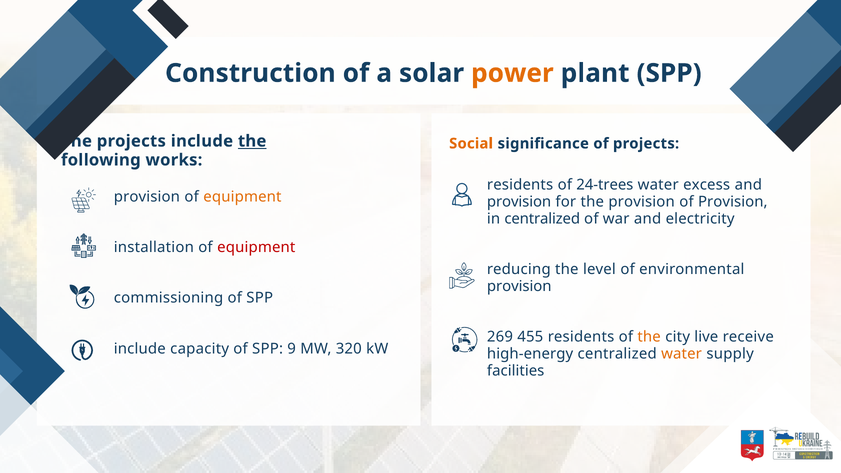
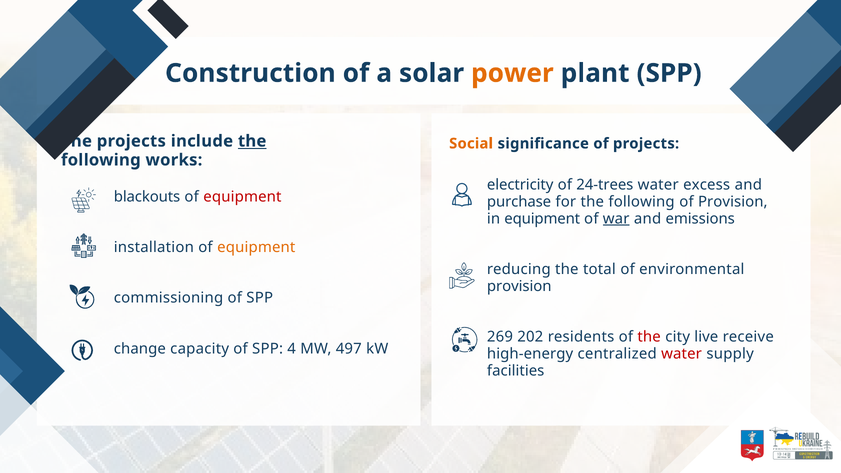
residents: residents -> electricity (520, 185)
provision: provision -> blackouts (147, 197)
equipment colour: orange -> red (242, 197)
provision: provision -> purchase (519, 202)
for the provision: provision -> following (642, 202)
in centralized: centralized -> equipment (542, 219)
war underline: none -> present (616, 219)
electricity: electricity -> emissions (700, 219)
equipment colour: red -> orange (256, 247)
level: level -> total (599, 269)
455: 455 -> 202 (530, 337)
the colour: orange -> red (649, 337)
include: include -> change (140, 349)
9: 9 -> 4 (292, 349)
320: 320 -> 497 (349, 349)
water colour: orange -> red (682, 354)
